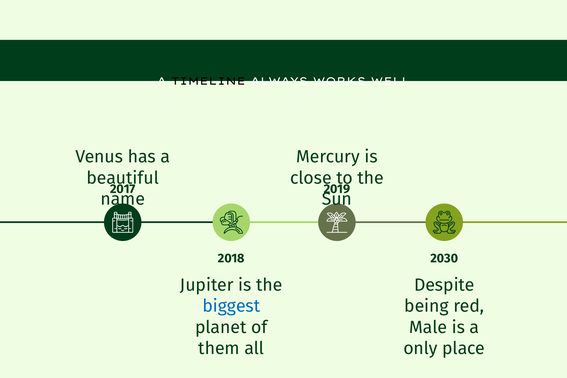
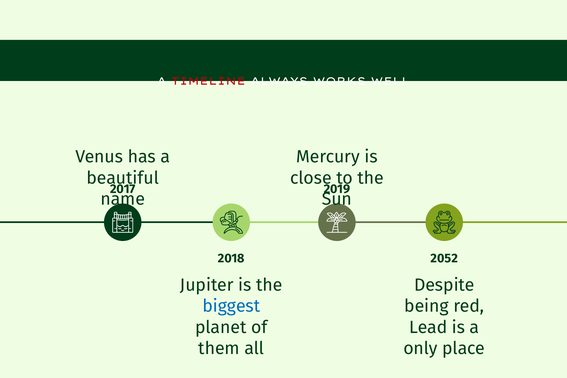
TIMELINE colour: black -> red (208, 81)
2030: 2030 -> 2052 (444, 258)
Male: Male -> Lead (428, 327)
